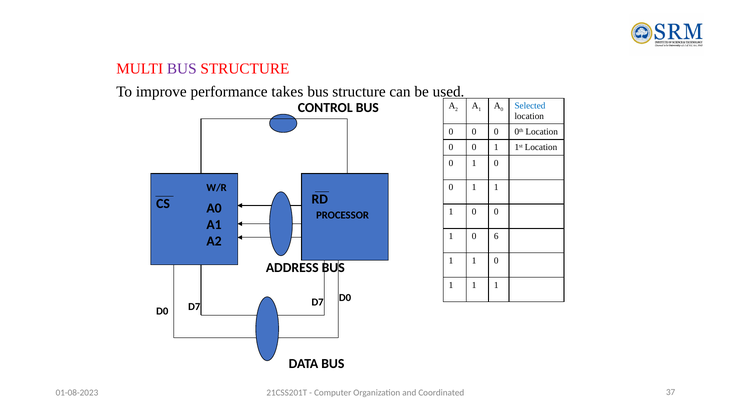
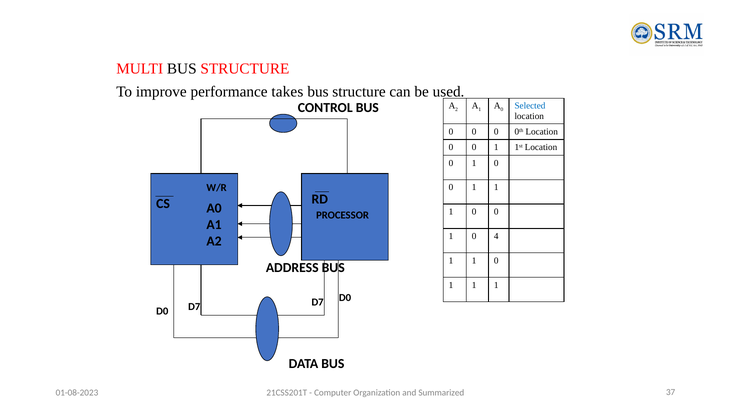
BUS colour: purple -> black (182, 69)
6: 6 -> 4 (496, 236)
Coordinated: Coordinated -> Summarized (441, 393)
